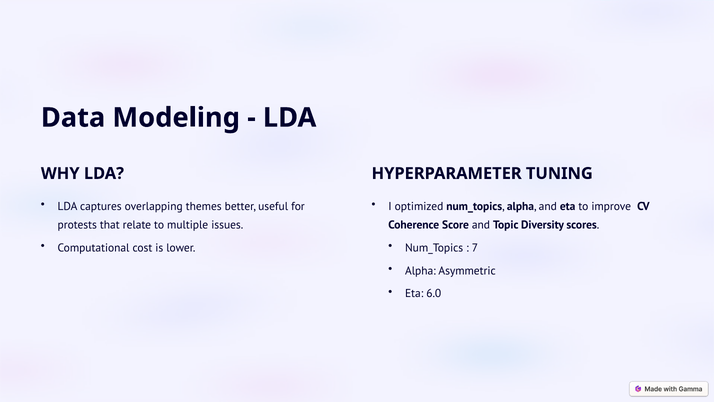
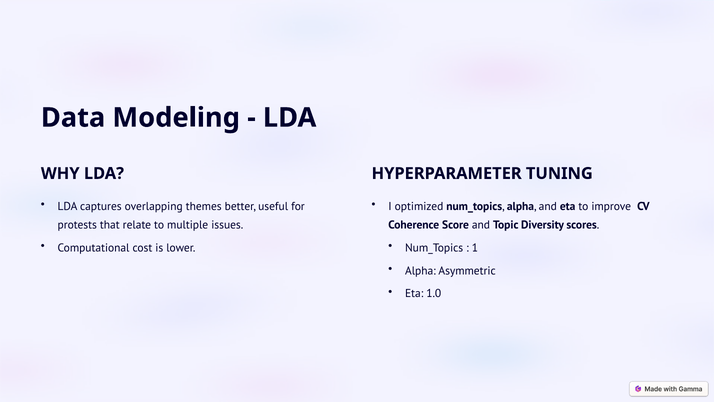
7: 7 -> 1 (475, 248)
6.0: 6.0 -> 1.0 (434, 293)
